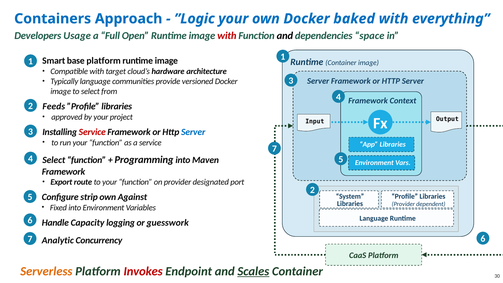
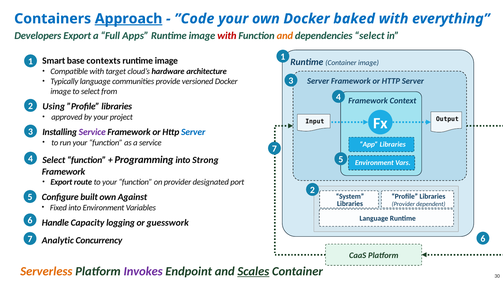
Approach underline: none -> present (129, 19)
”Logic: ”Logic -> ”Code (194, 19)
Developers Usage: Usage -> Export (77, 36)
Open: Open -> Apps (135, 36)
and colour: black -> orange (285, 36)
dependencies space: space -> select (370, 36)
base platform: platform -> contexts (103, 61)
Feeds: Feeds -> Using (54, 106)
Service colour: red -> purple (92, 132)
Maven: Maven -> Strong (205, 160)
strip: strip -> built (89, 197)
Invokes colour: red -> purple (143, 271)
